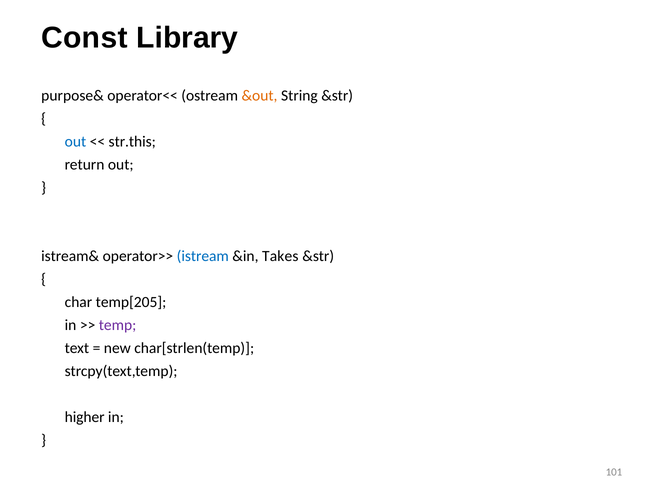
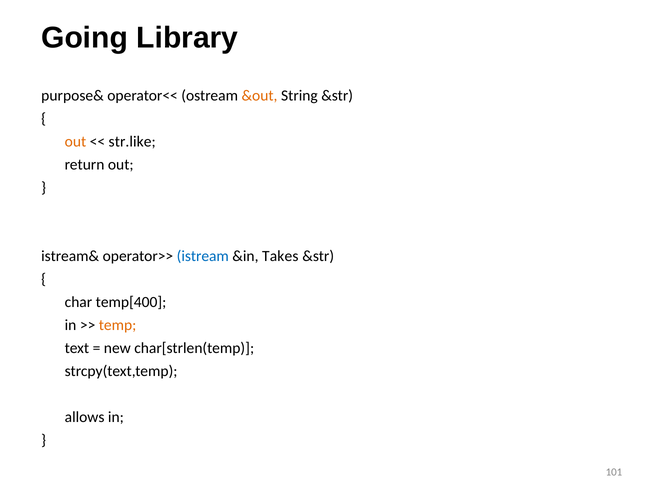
Const: Const -> Going (85, 38)
out colour: blue -> orange (75, 142)
str.this: str.this -> str.like (132, 142)
temp[205: temp[205 -> temp[400 (131, 302)
temp colour: purple -> orange (118, 325)
higher: higher -> allows (85, 417)
